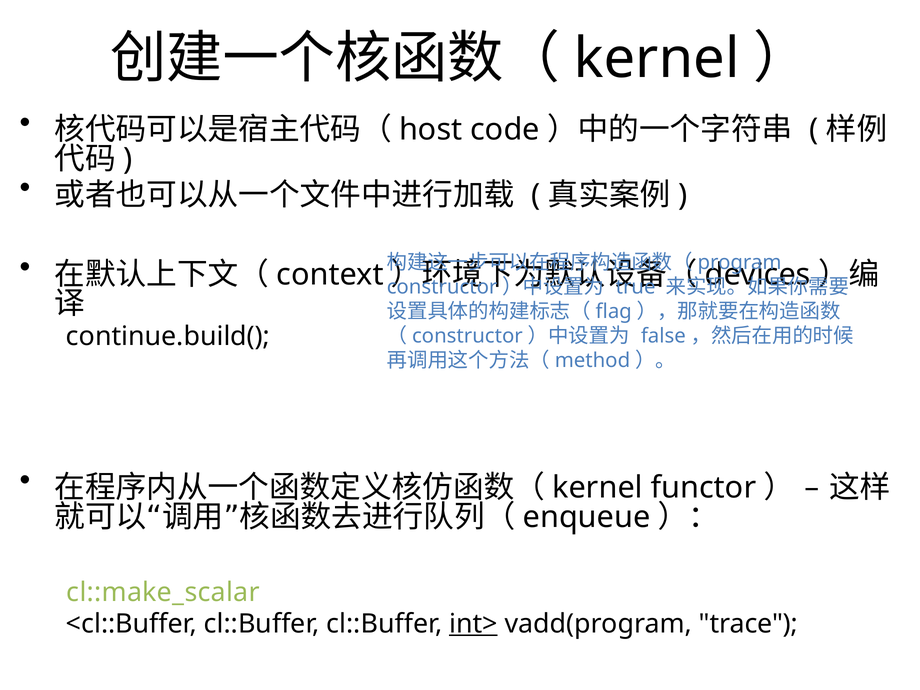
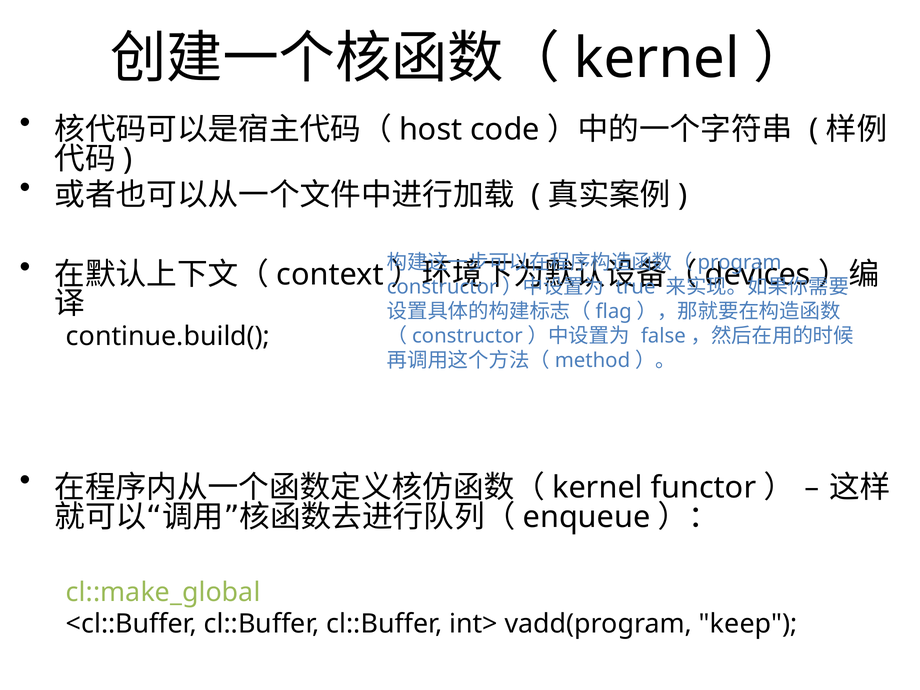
cl::make_scalar: cl::make_scalar -> cl::make_global (163, 592)
int> underline: present -> none (473, 624)
trace: trace -> keep (748, 624)
